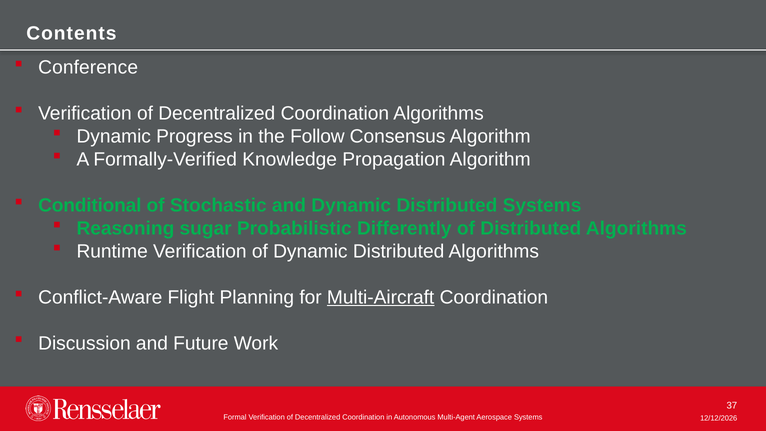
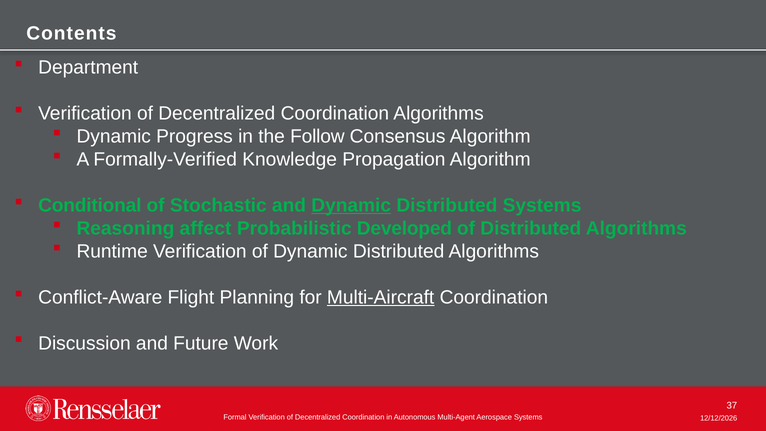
Conference: Conference -> Department (88, 67)
Dynamic underline: none -> present (351, 205)
sugar: sugar -> affect (206, 228)
Differently: Differently -> Developed (404, 228)
